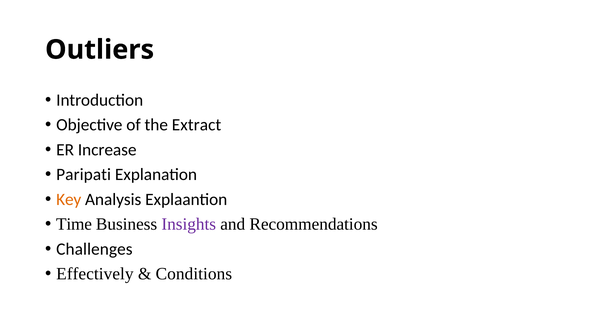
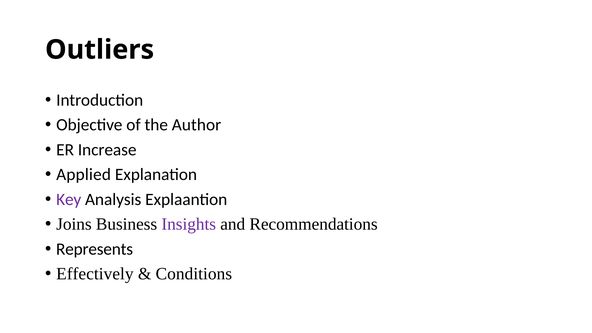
Extract: Extract -> Author (197, 125)
Paripati: Paripati -> Applied (84, 175)
Key colour: orange -> purple (69, 199)
Time: Time -> Joins (74, 224)
Challenges: Challenges -> Represents (95, 249)
